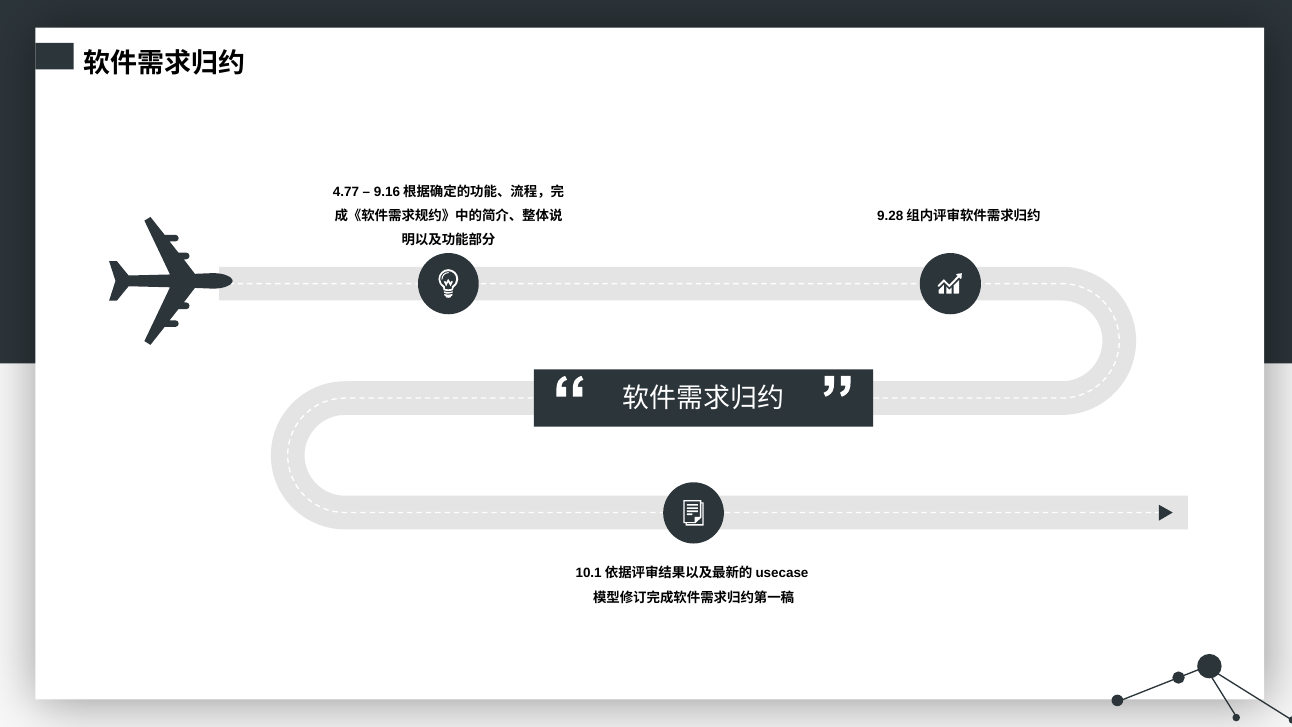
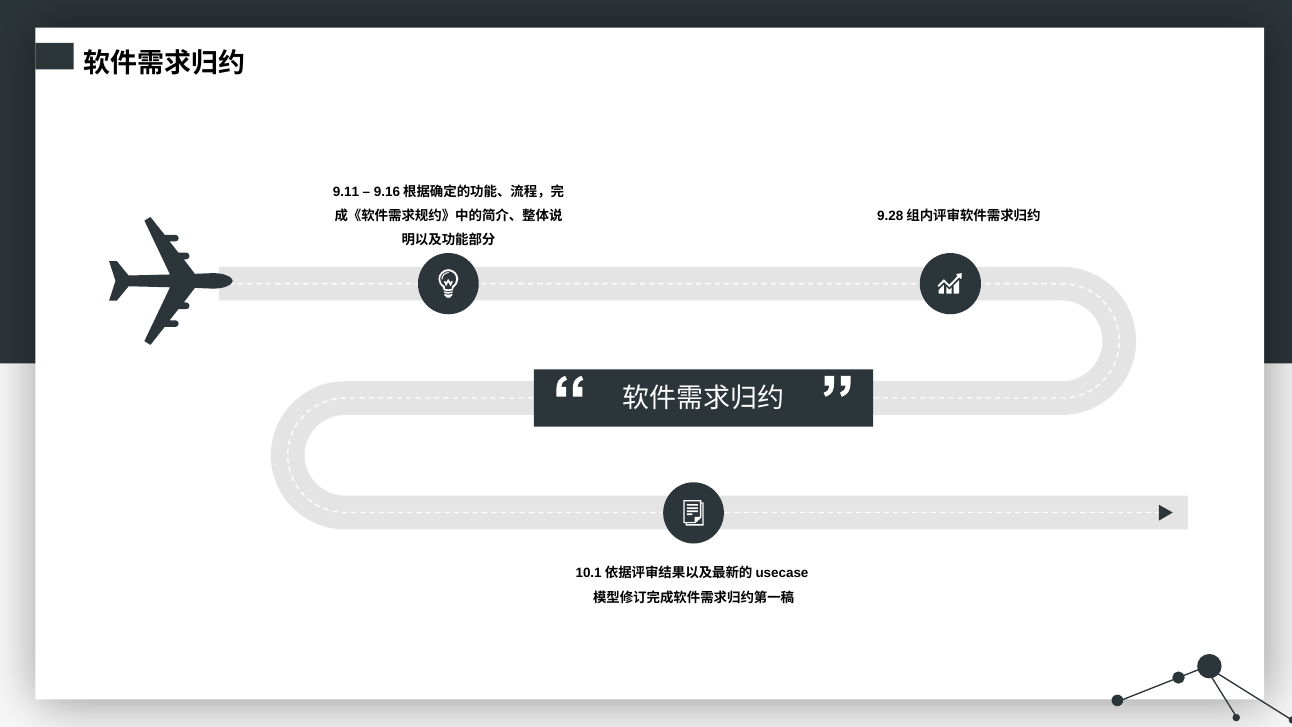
4.77: 4.77 -> 9.11 (346, 192)
